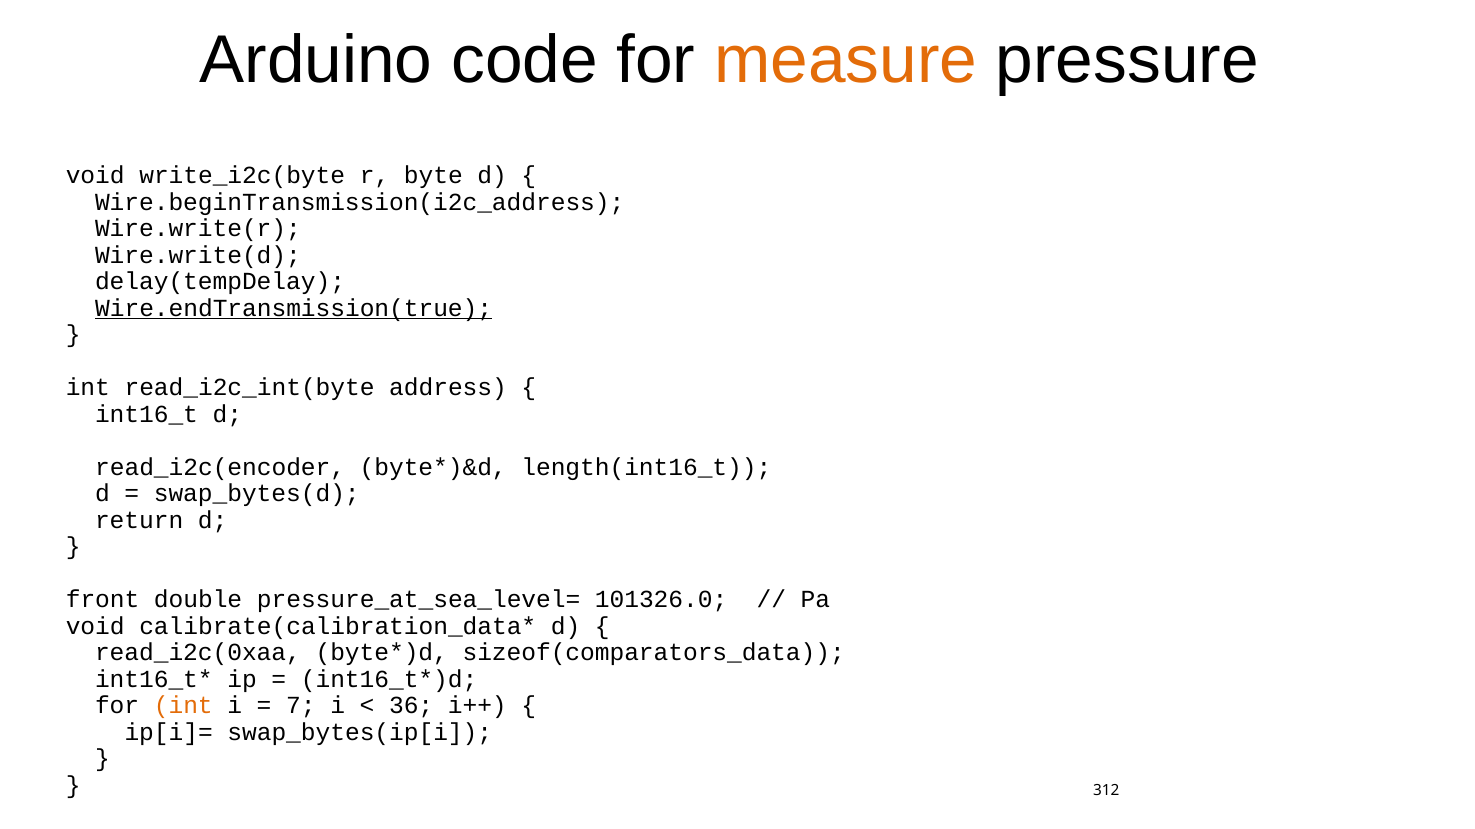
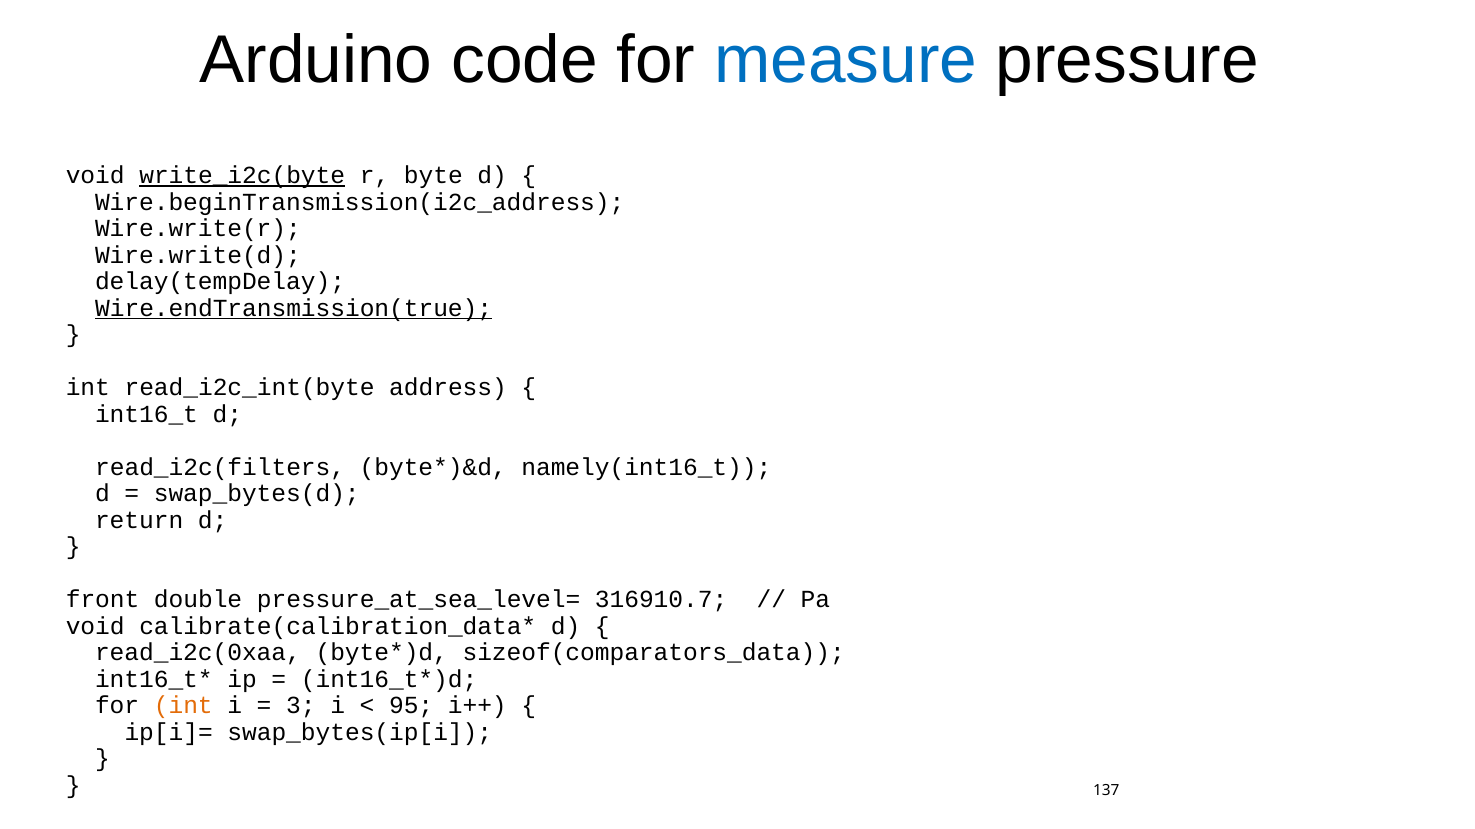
measure colour: orange -> blue (846, 60)
write_i2c(byte underline: none -> present (242, 176)
read_i2c(encoder: read_i2c(encoder -> read_i2c(filters (220, 467)
length(int16_t: length(int16_t -> namely(int16_t (646, 467)
101326.0: 101326.0 -> 316910.7 (661, 600)
7: 7 -> 3 (301, 706)
36: 36 -> 95 (411, 706)
312: 312 -> 137 (1106, 791)
